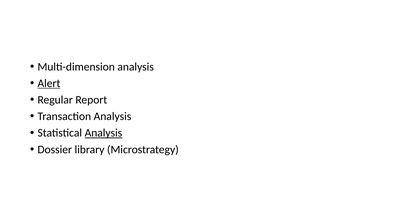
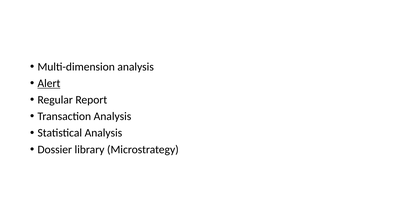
Analysis underline: present -> none (103, 133)
